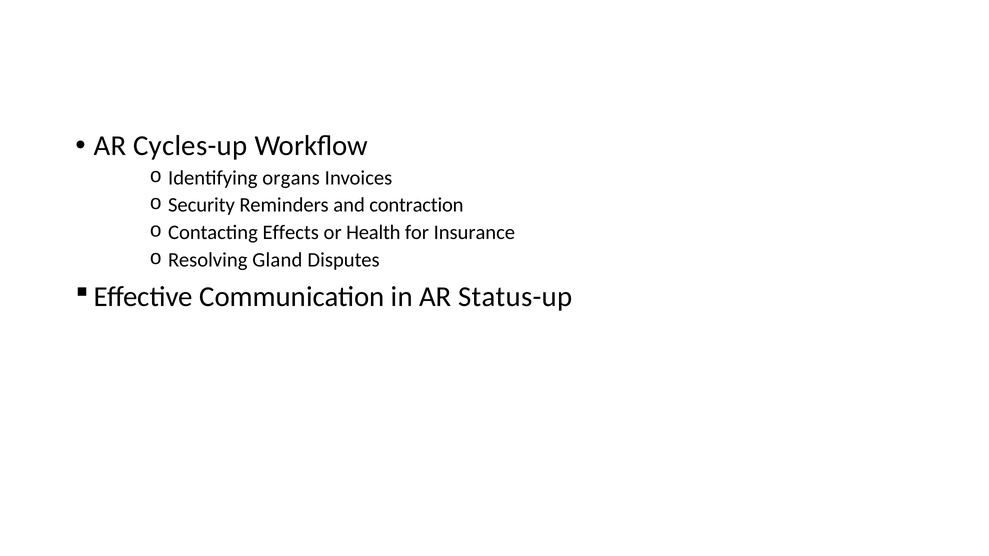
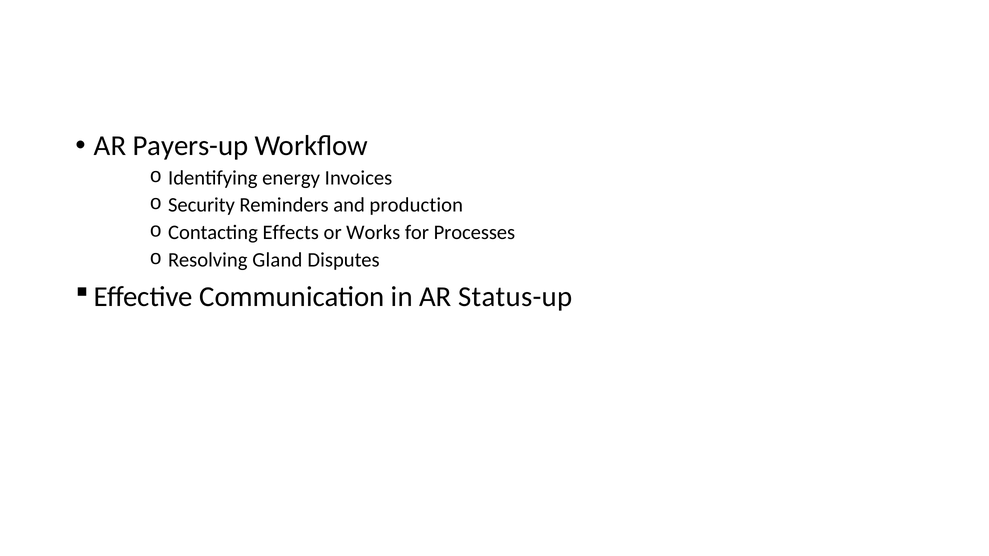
Cycles-up: Cycles-up -> Payers-up (190, 146)
organs: organs -> energy (291, 178)
contraction: contraction -> production (416, 205)
Health: Health -> Works (373, 233)
Insurance: Insurance -> Processes (474, 233)
